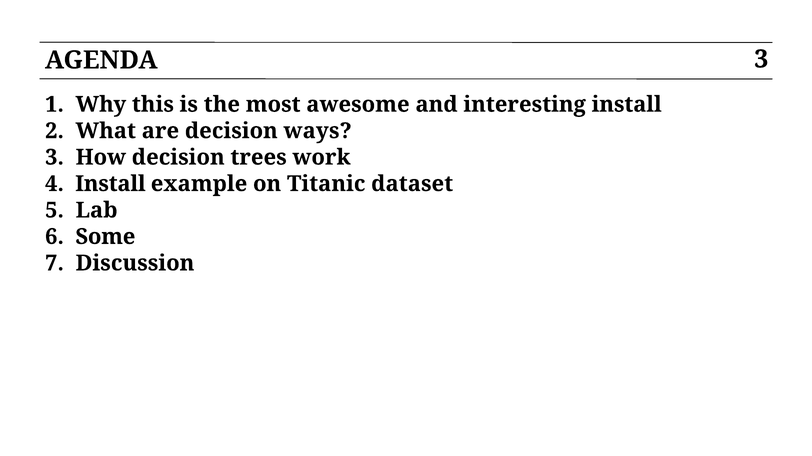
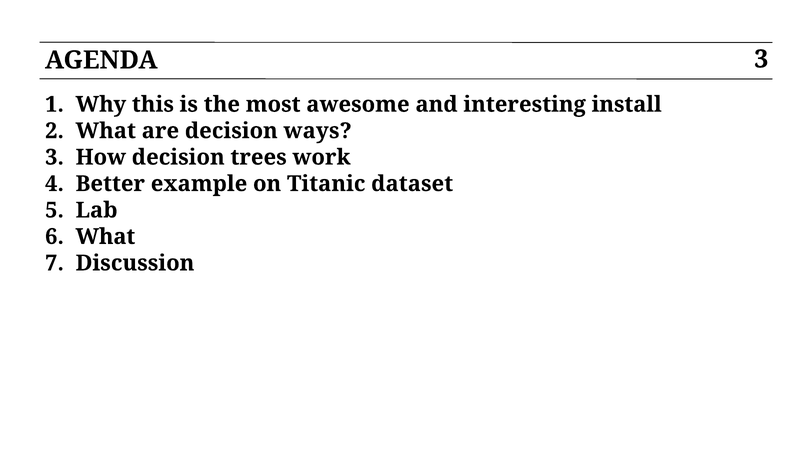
Install: Install -> Better (110, 184)
Some: Some -> What (105, 237)
